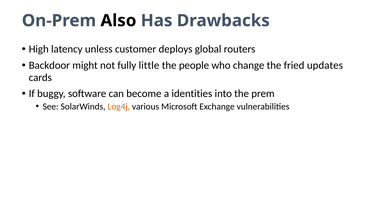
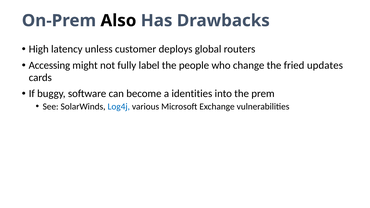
Backdoor: Backdoor -> Accessing (49, 65)
little: little -> label (149, 65)
Log4j colour: orange -> blue (119, 107)
